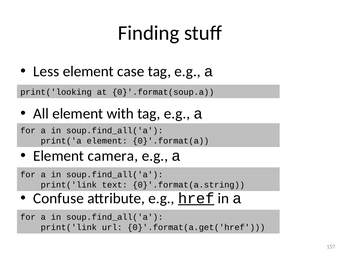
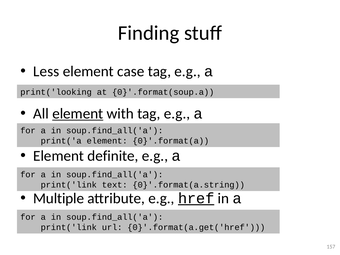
element underline: none -> present (78, 114)
camera: camera -> definite (113, 156)
Confuse: Confuse -> Multiple (59, 198)
